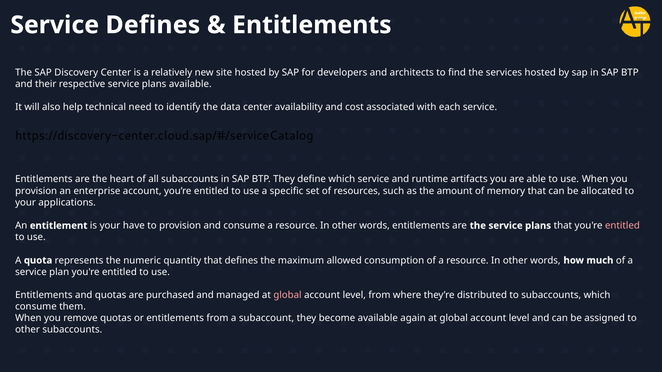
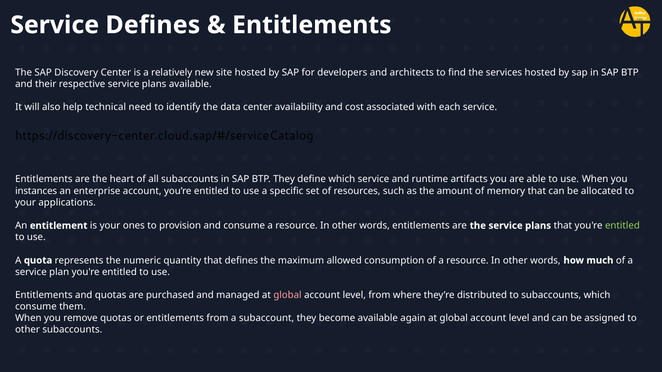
provision: provision -> instances (36, 191)
have: have -> ones (134, 226)
entitled colour: pink -> light green (622, 226)
